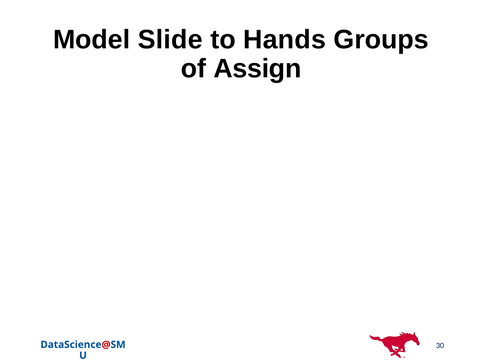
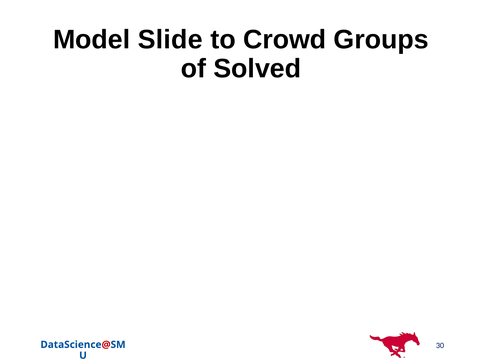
Hands: Hands -> Crowd (285, 40)
Assign: Assign -> Solved (257, 68)
